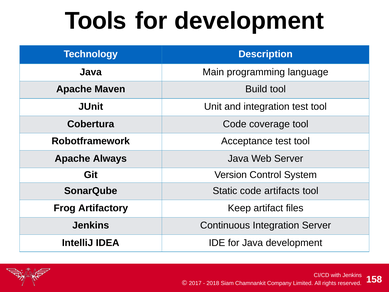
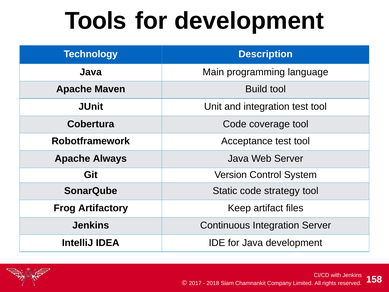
artifacts: artifacts -> strategy (282, 191)
